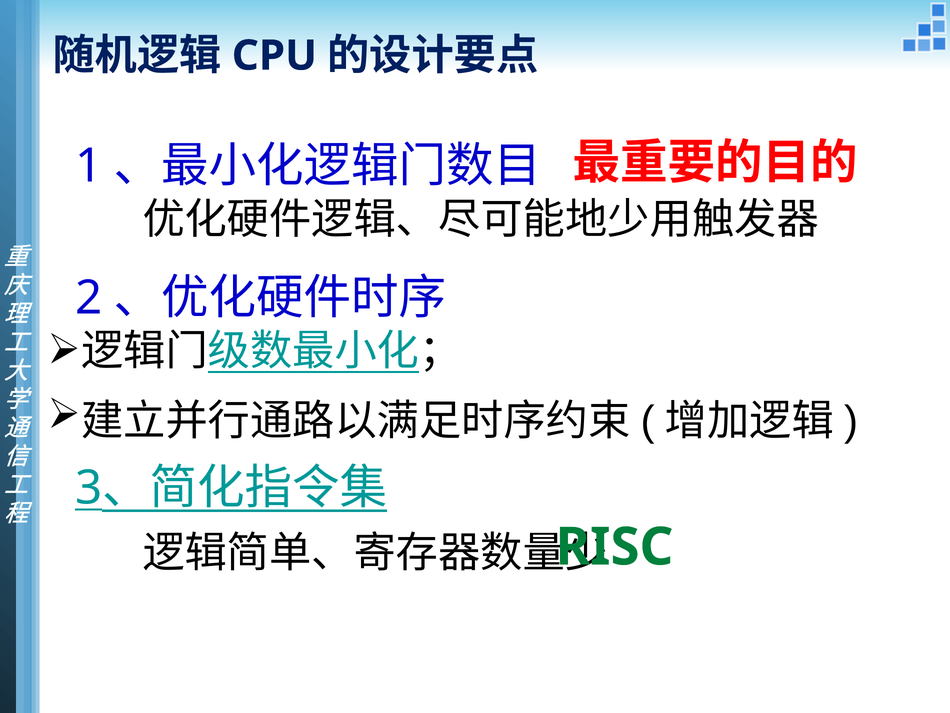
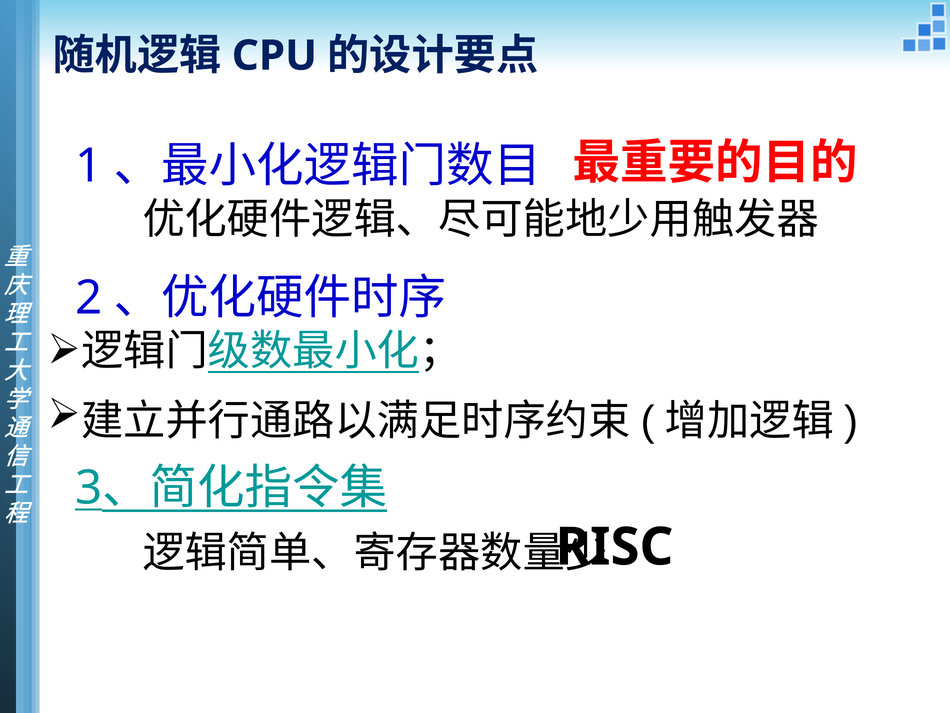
RISC colour: green -> black (614, 547)
